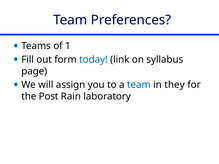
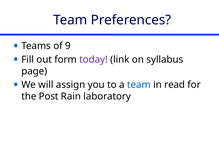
1: 1 -> 9 (68, 46)
today colour: blue -> purple (94, 60)
they: they -> read (175, 85)
